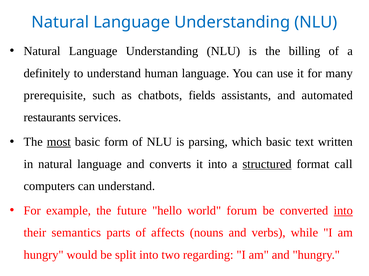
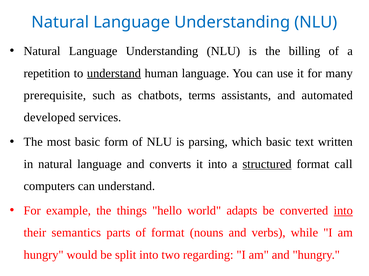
definitely: definitely -> repetition (47, 73)
understand underline: none -> present (114, 73)
fields: fields -> terms (202, 96)
restaurants: restaurants -> developed (49, 118)
most underline: present -> none (59, 142)
future: future -> things (132, 211)
forum: forum -> adapts (242, 211)
of affects: affects -> format (168, 233)
